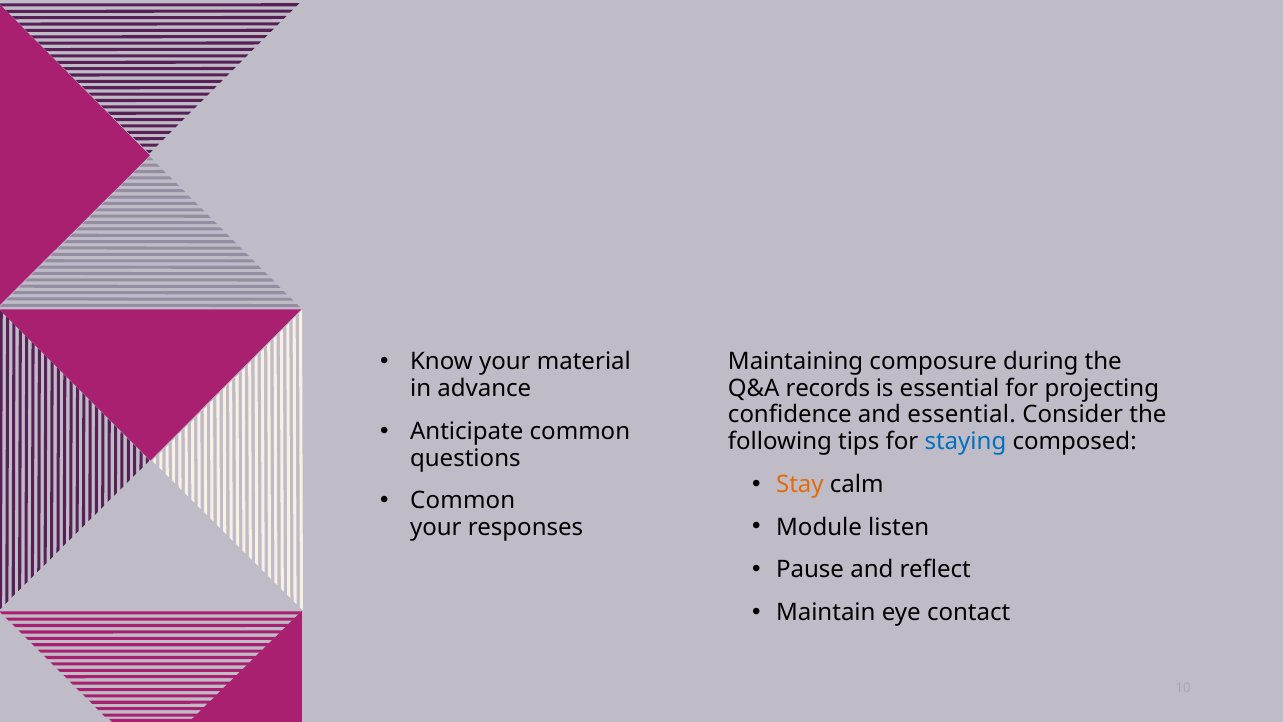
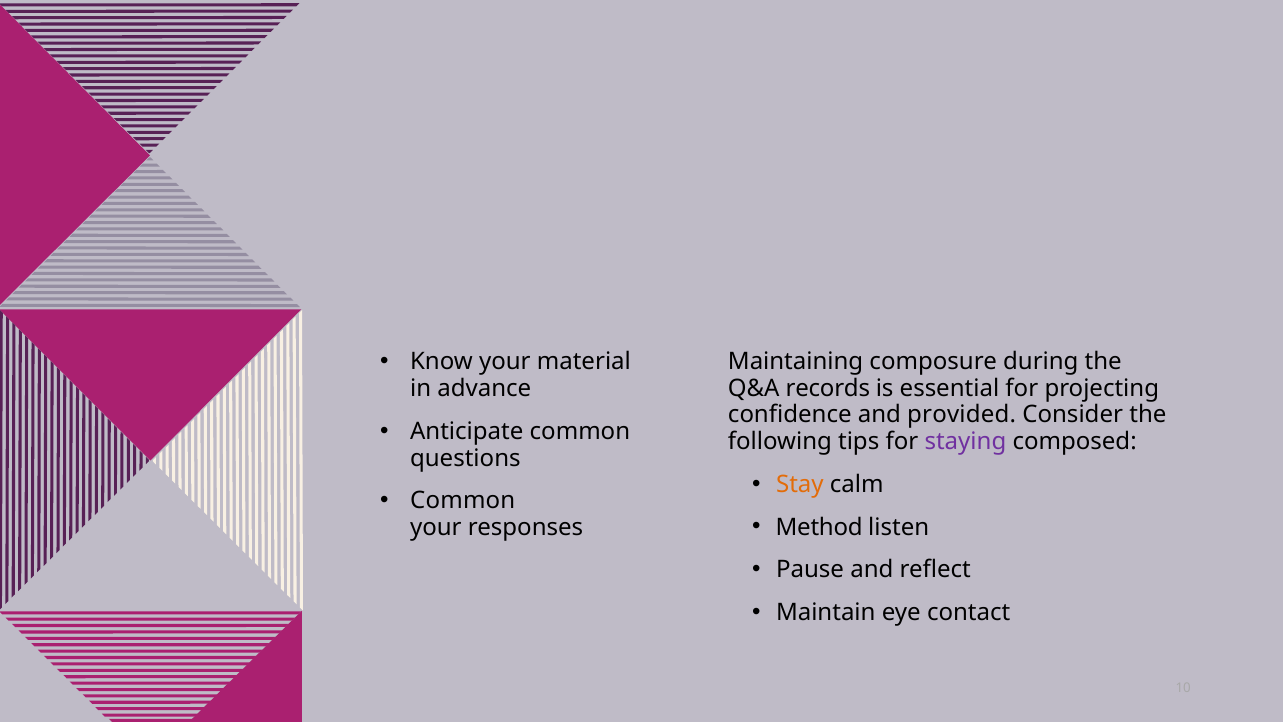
and essential: essential -> provided (962, 415)
staying colour: blue -> purple (965, 441)
Module: Module -> Method (819, 527)
